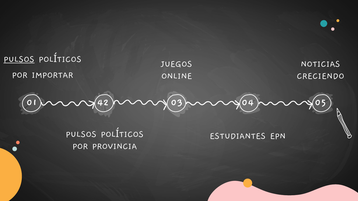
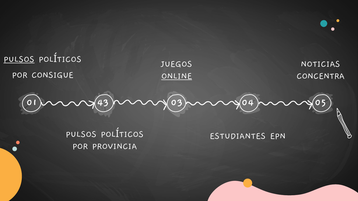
IMPORTAR: IMPORTAR -> CONSIGUE (52, 75)
ONLINE underline: none -> present (177, 76)
CRECIENDO: CRECIENDO -> CONCENTRA (321, 76)
42: 42 -> 43 (103, 102)
